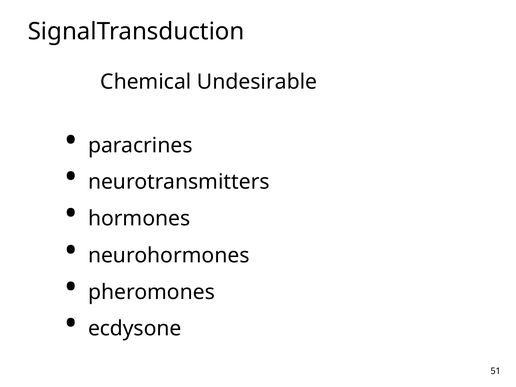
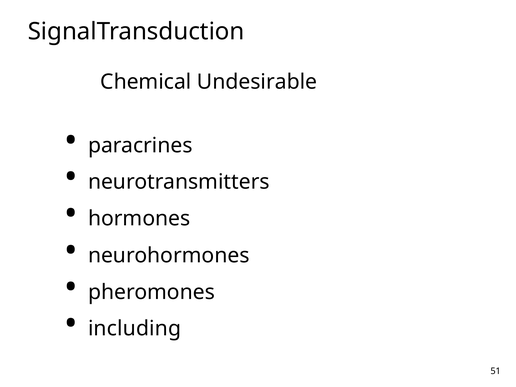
ecdysone: ecdysone -> including (135, 329)
